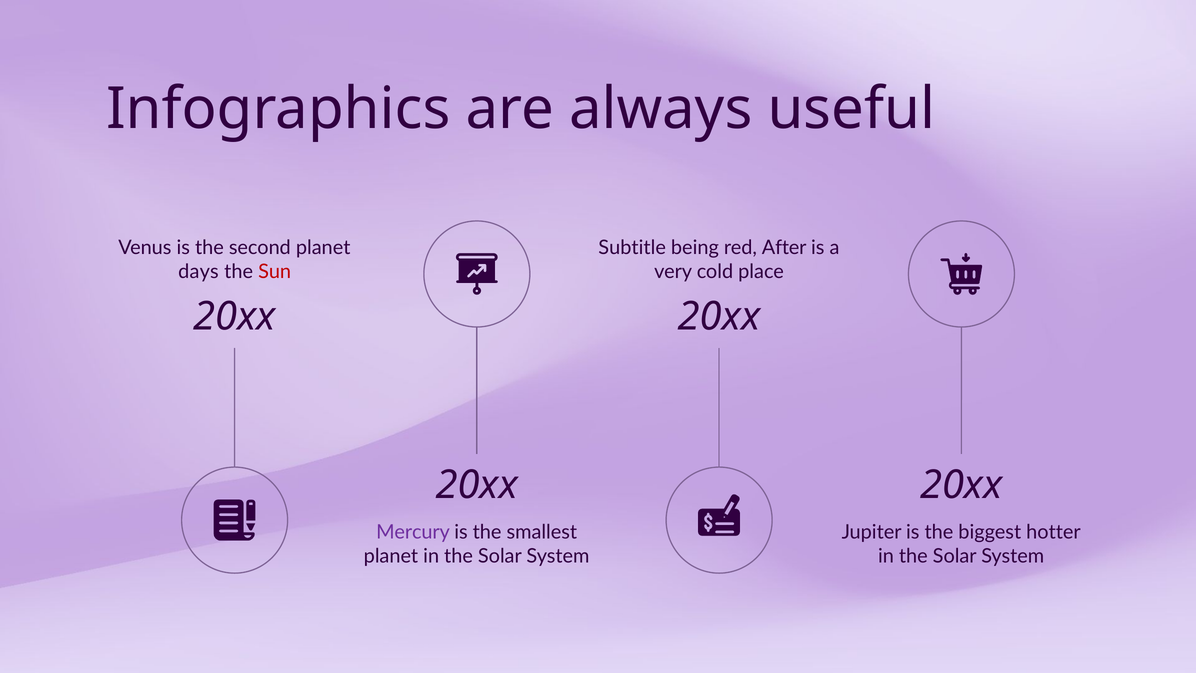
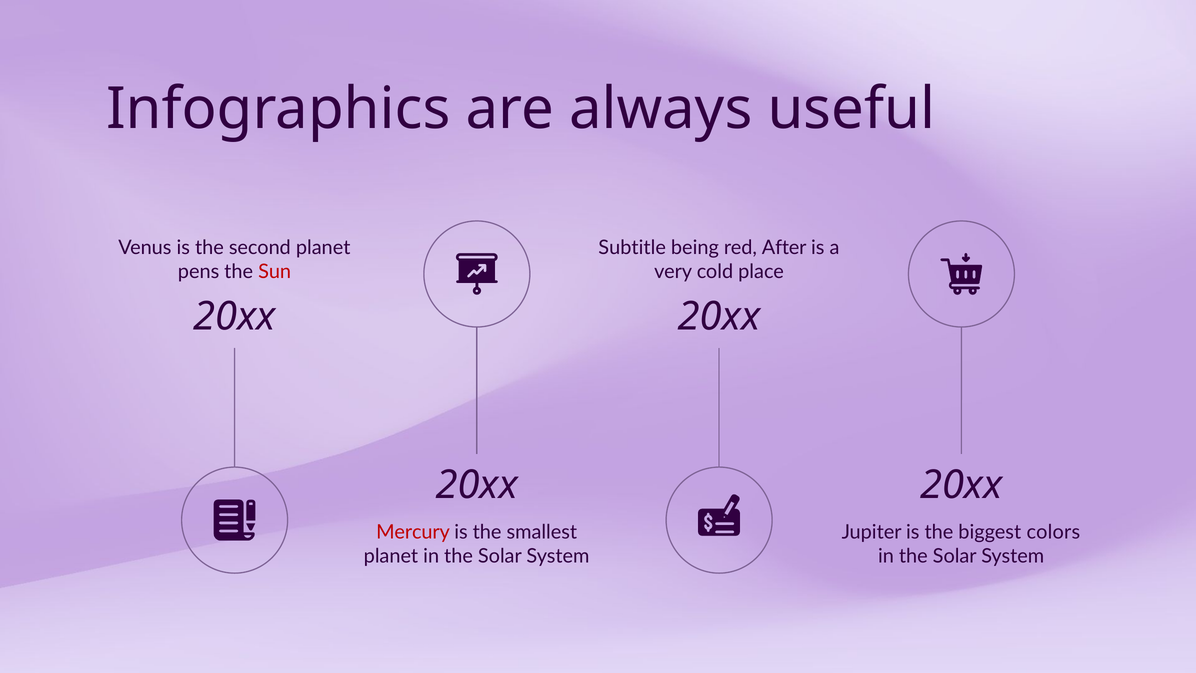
days: days -> pens (199, 272)
Mercury colour: purple -> red (413, 532)
hotter: hotter -> colors (1053, 532)
